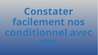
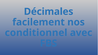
Constater: Constater -> Décimales (49, 12)
